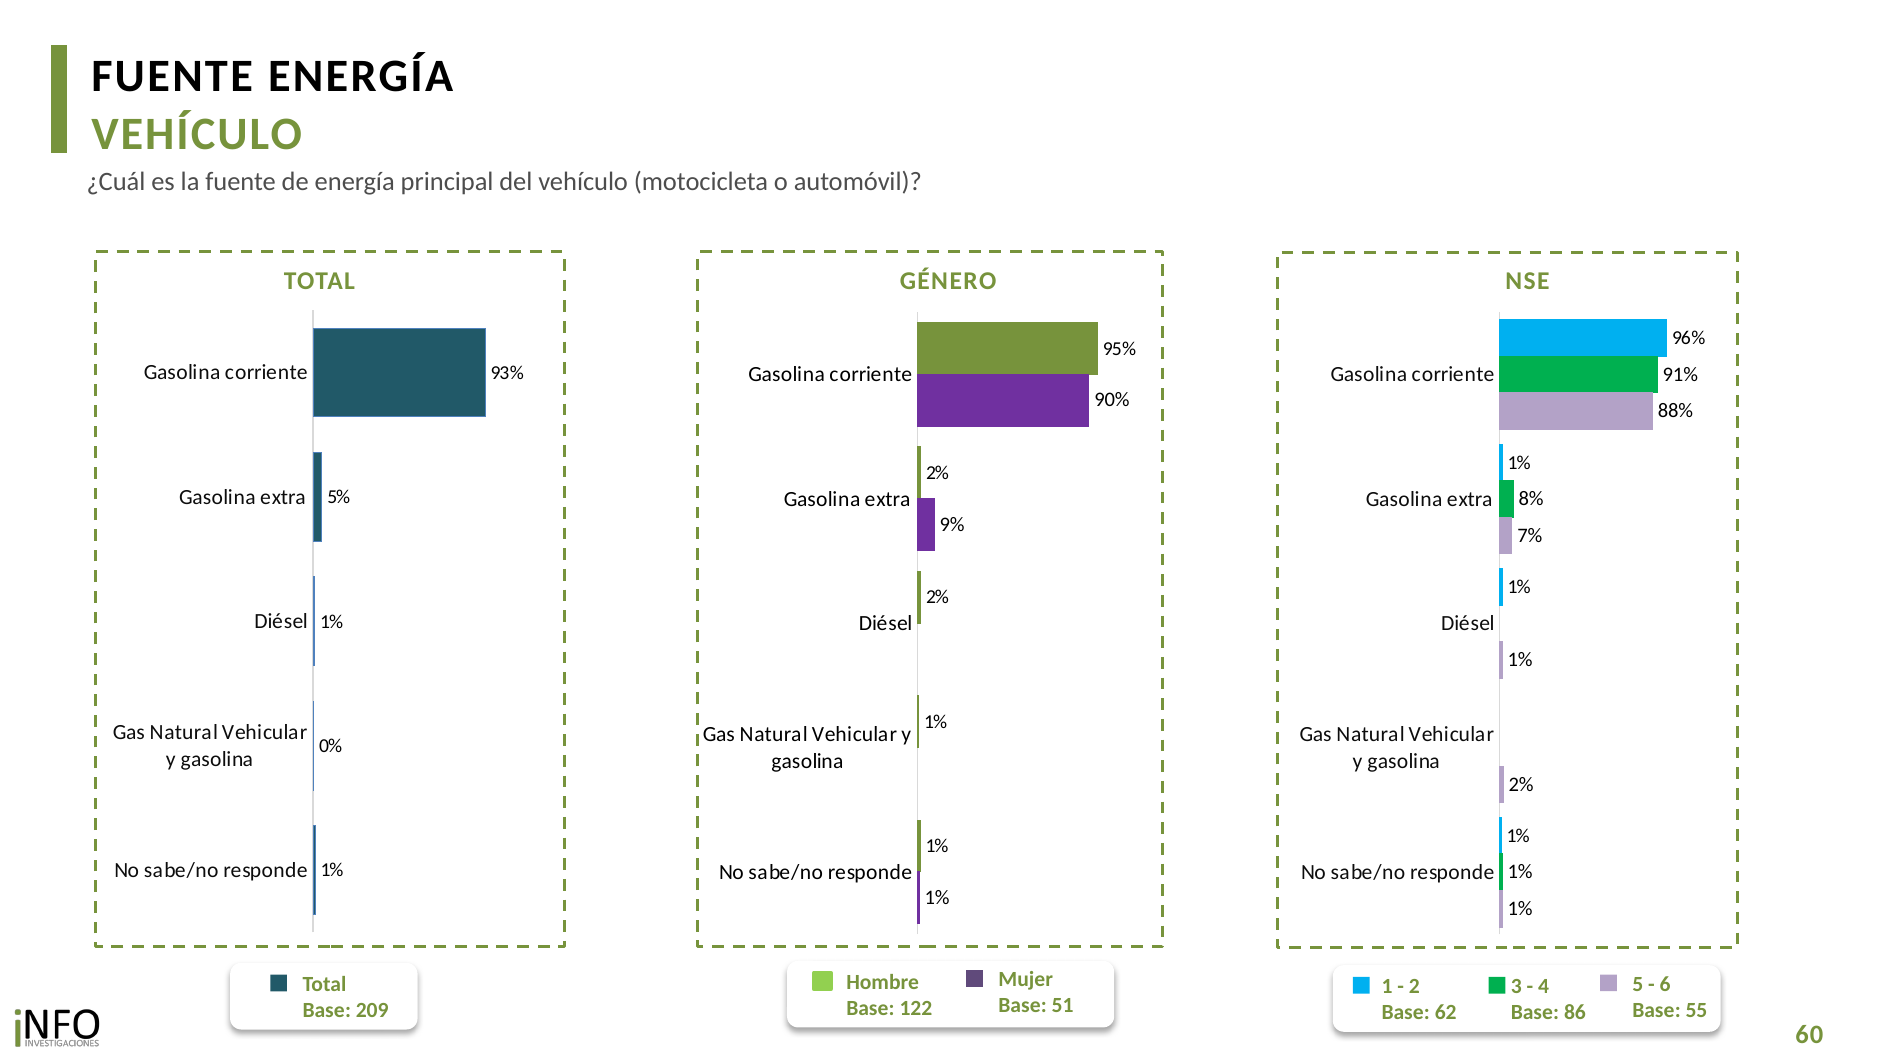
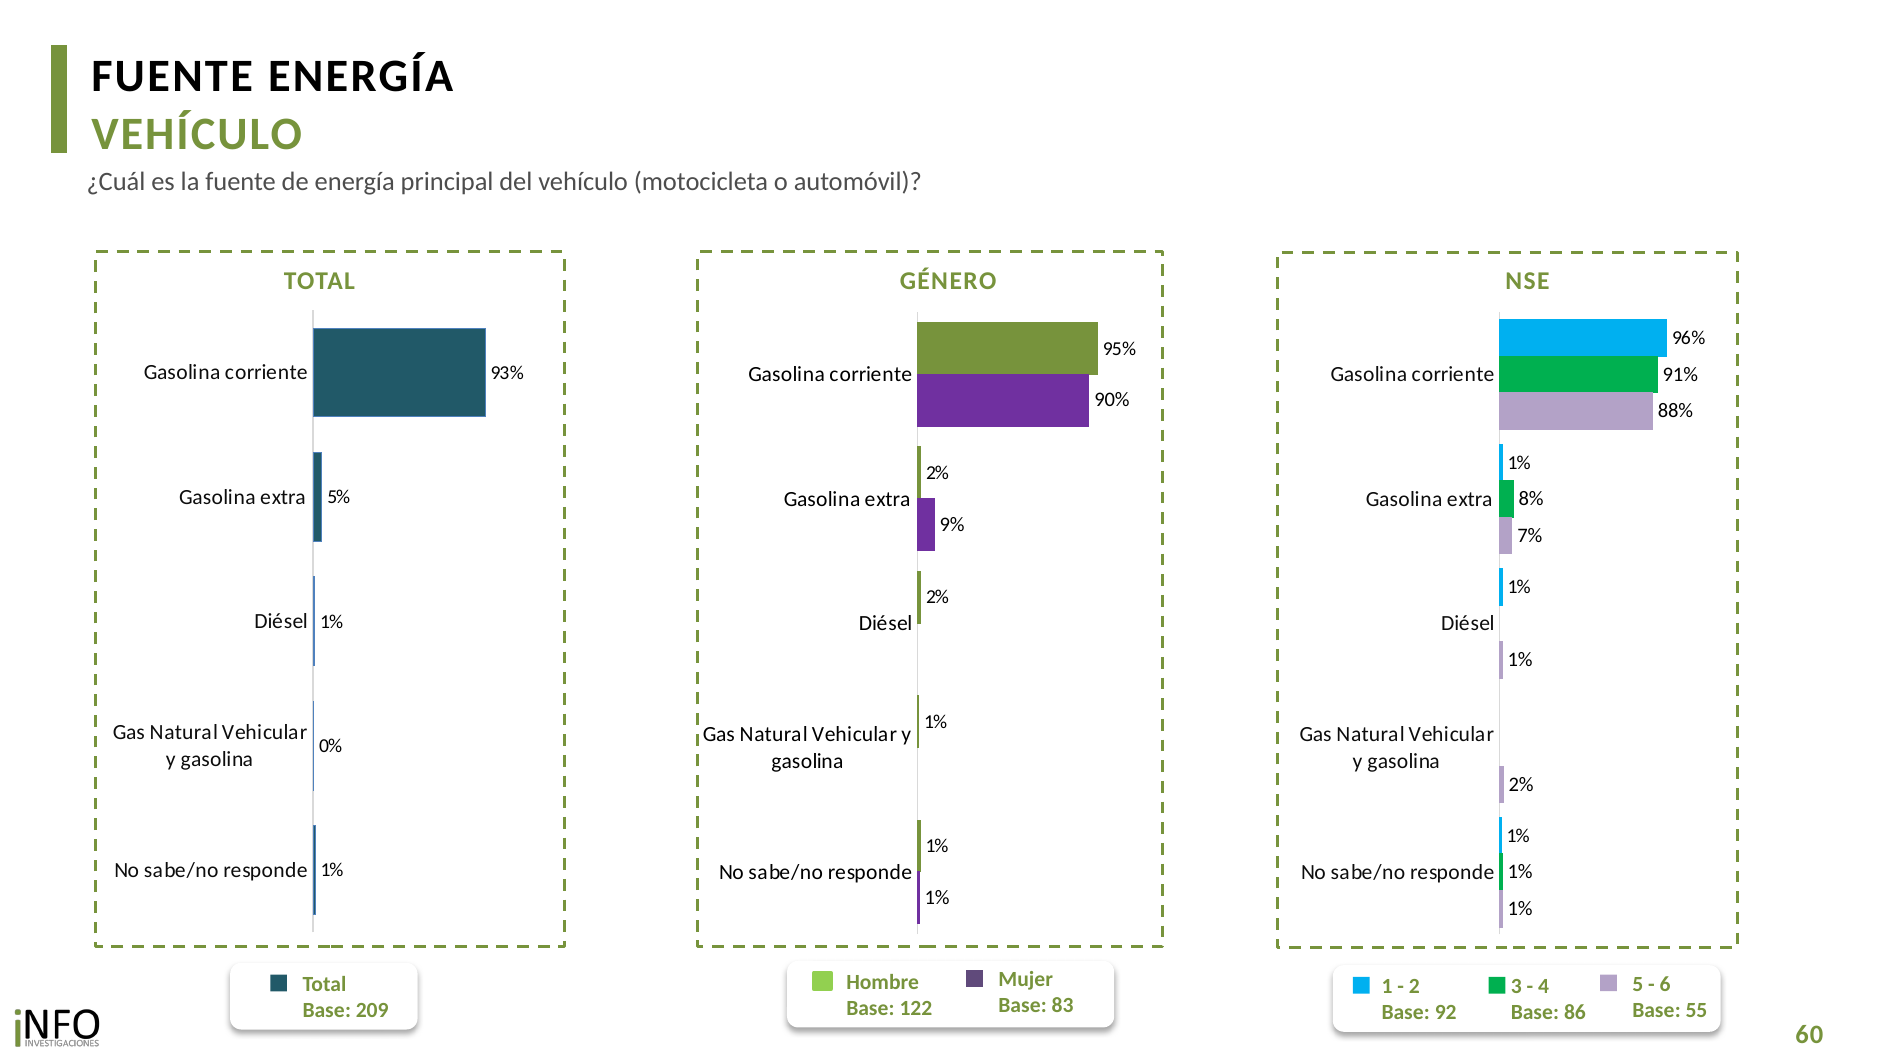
51: 51 -> 83 (1063, 1006)
62: 62 -> 92 (1446, 1012)
